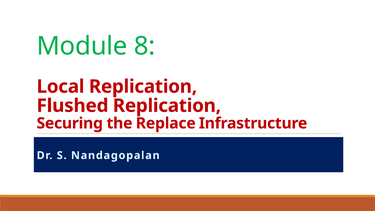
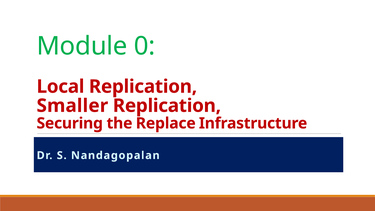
8: 8 -> 0 (145, 46)
Flushed: Flushed -> Smaller (72, 106)
